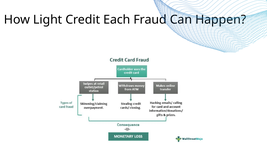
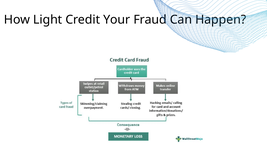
Each: Each -> Your (117, 20)
